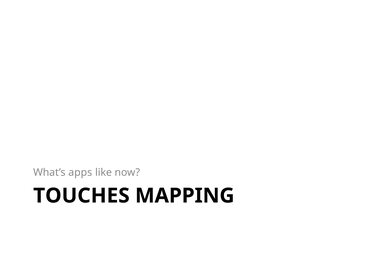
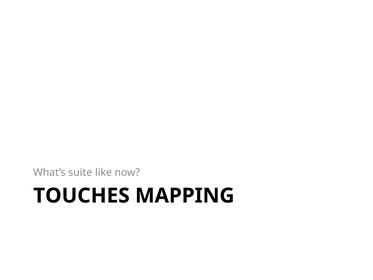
apps: apps -> suite (80, 172)
